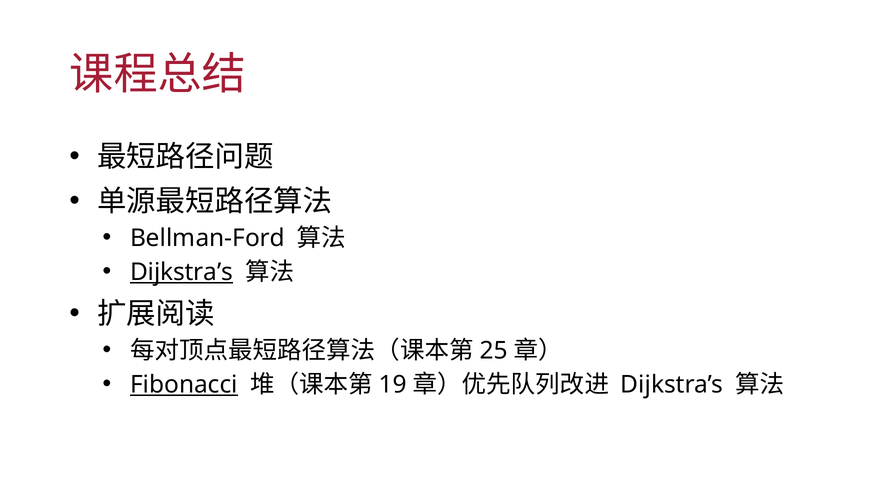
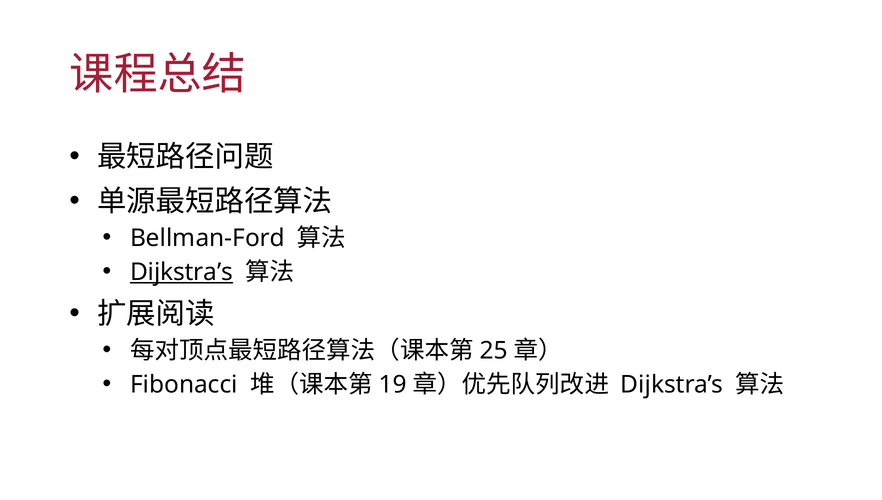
Fibonacci underline: present -> none (184, 385)
